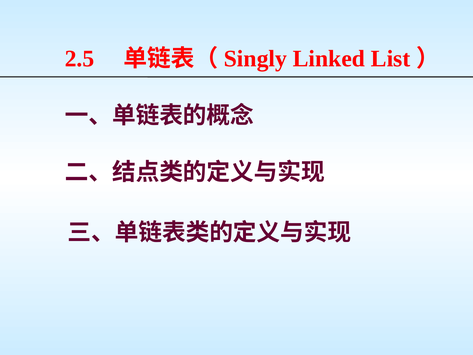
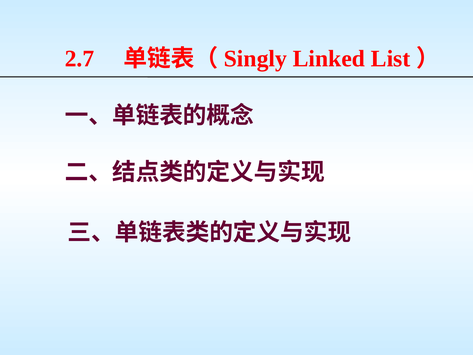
2.5: 2.5 -> 2.7 (80, 59)
